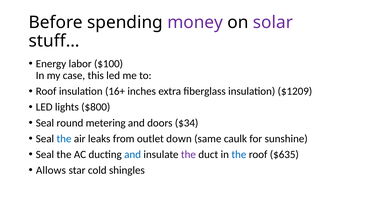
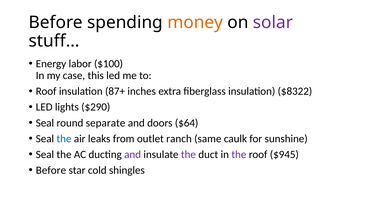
money colour: purple -> orange (195, 22)
16+: 16+ -> 87+ (115, 91)
$1209: $1209 -> $8322 (295, 91)
$800: $800 -> $290 (96, 107)
metering: metering -> separate (106, 123)
$34: $34 -> $64 (187, 123)
down: down -> ranch (179, 139)
and colour: blue -> purple (133, 154)
the colour: blue -> purple (239, 154)
$635: $635 -> $945 (284, 154)
Allows: Allows -> Before (51, 170)
